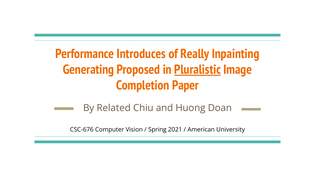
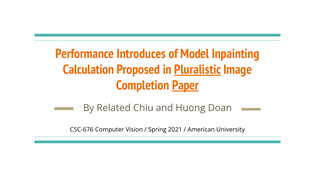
Really: Really -> Model (195, 54)
Generating: Generating -> Calculation (88, 70)
Paper underline: none -> present (185, 85)
